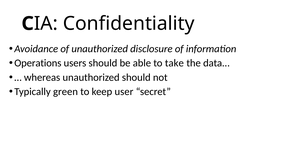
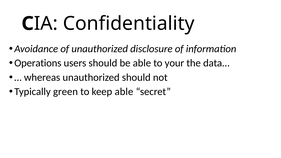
take: take -> your (174, 63)
keep user: user -> able (124, 92)
